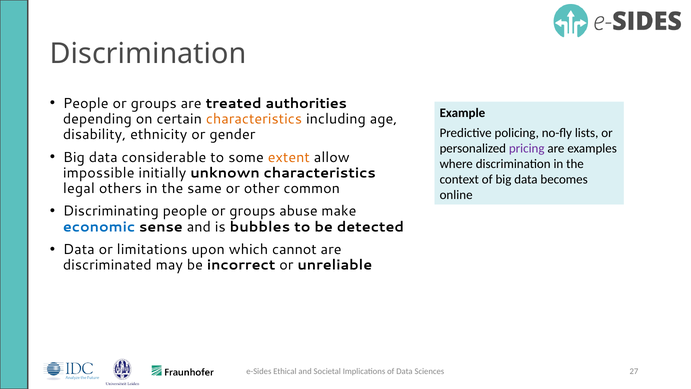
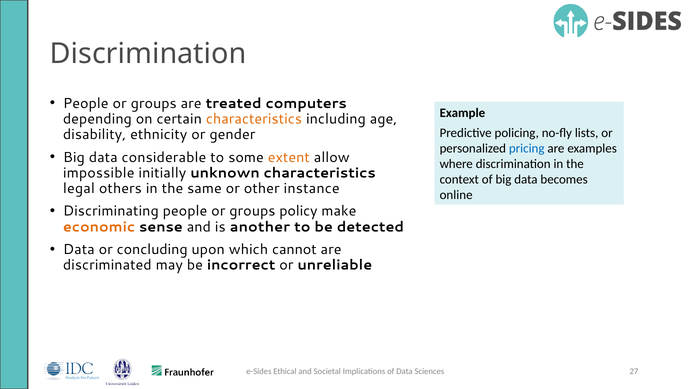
authorities: authorities -> computers (306, 103)
pricing colour: purple -> blue (527, 148)
common: common -> instance (312, 188)
abuse: abuse -> policy (298, 211)
economic colour: blue -> orange (99, 227)
bubbles: bubbles -> another (260, 227)
limitations: limitations -> concluding (152, 249)
